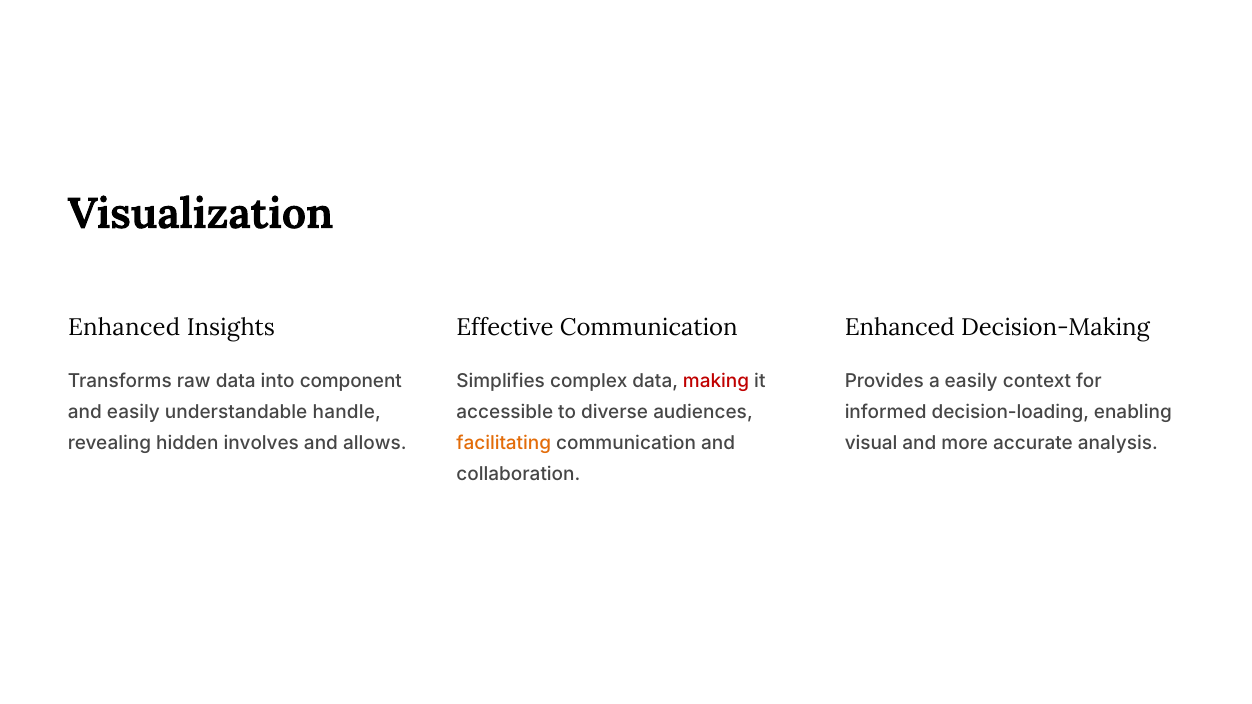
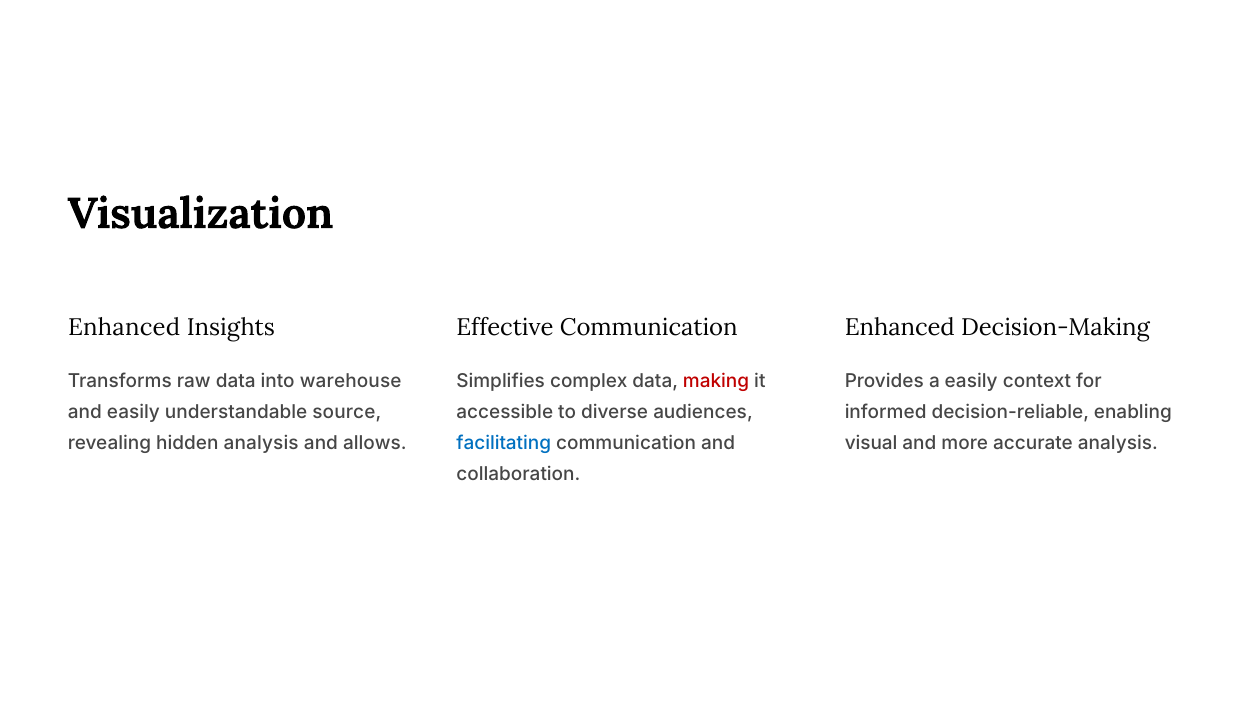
component: component -> warehouse (351, 382)
handle: handle -> source (347, 413)
decision-loading: decision-loading -> decision-reliable (1010, 413)
hidden involves: involves -> analysis (261, 444)
facilitating colour: orange -> blue (504, 444)
